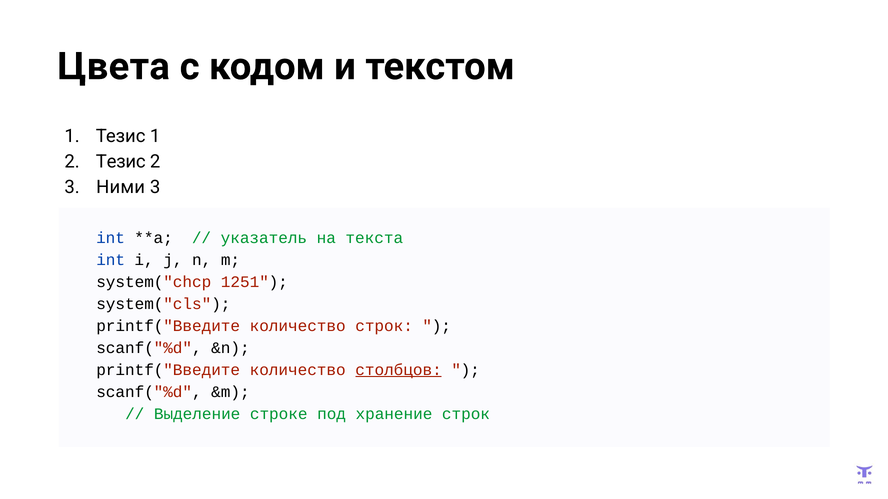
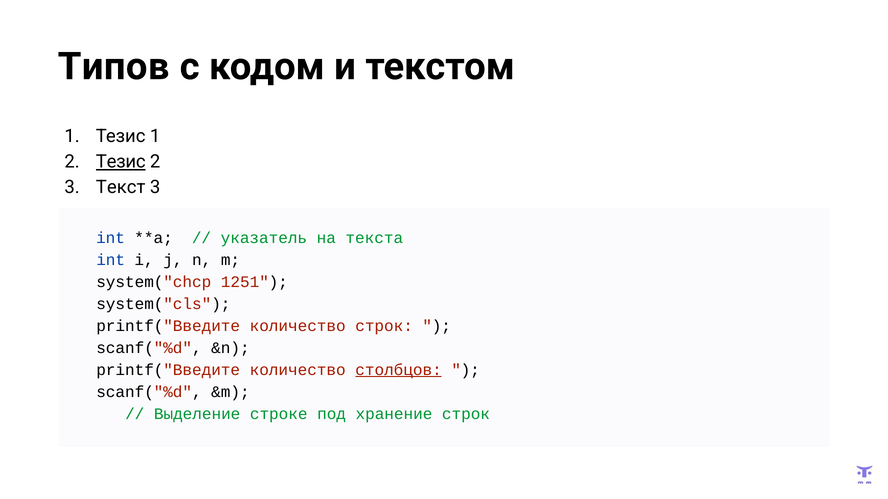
Цвета: Цвета -> Типов (114, 67)
Тезис underline: none -> present (121, 162)
Ними: Ними -> Текст (121, 188)
